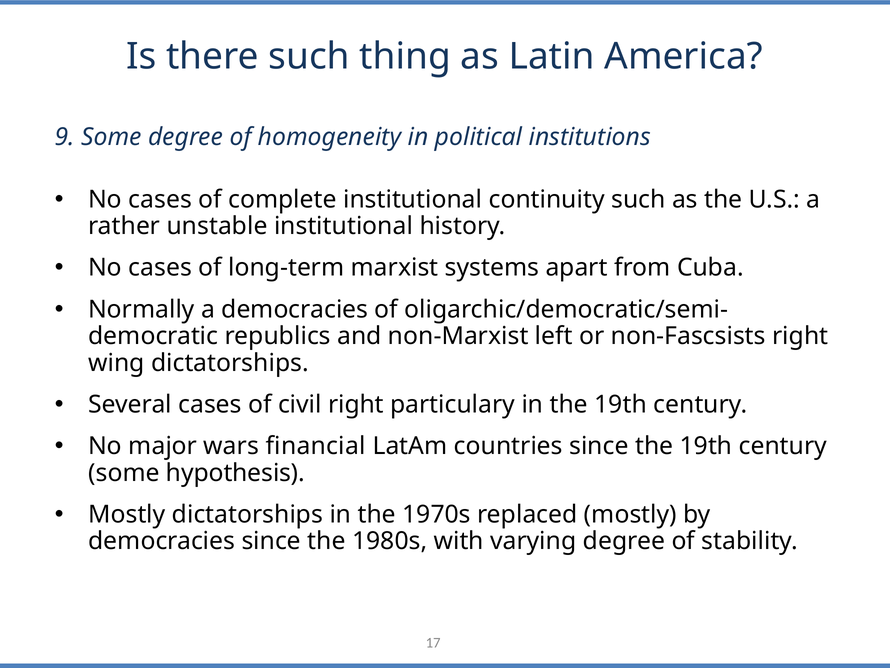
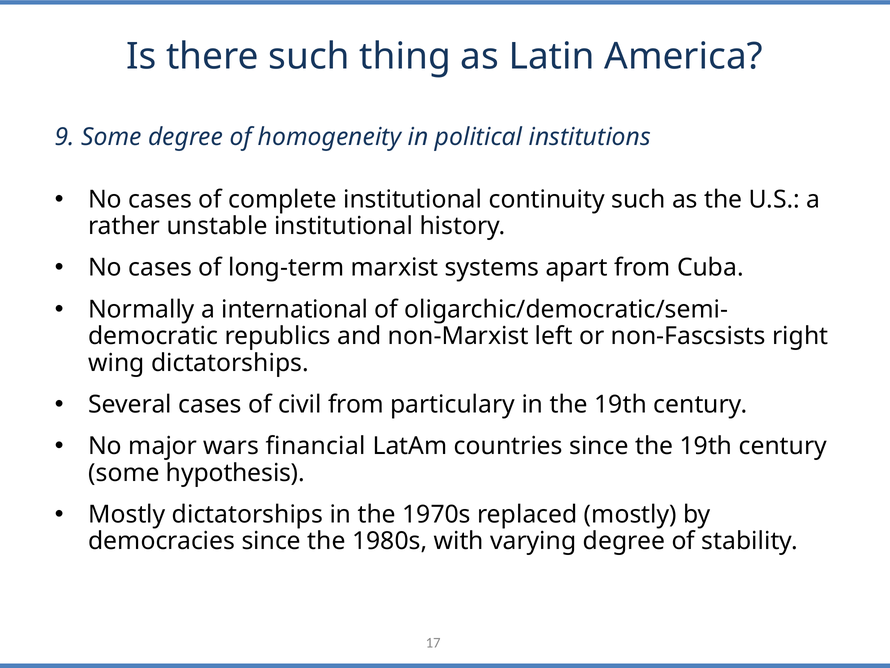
a democracies: democracies -> international (295, 309)
civil right: right -> from (356, 404)
